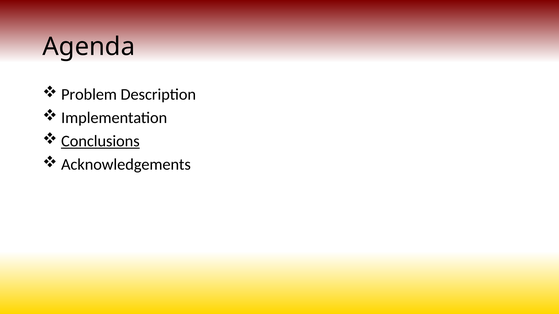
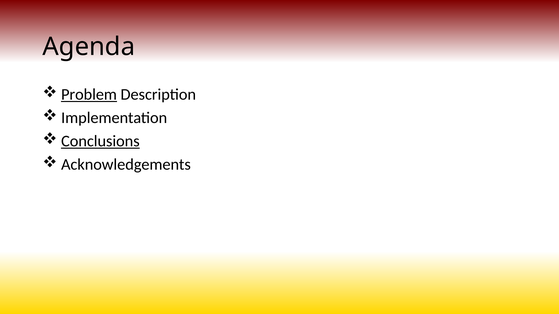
Problem underline: none -> present (89, 95)
